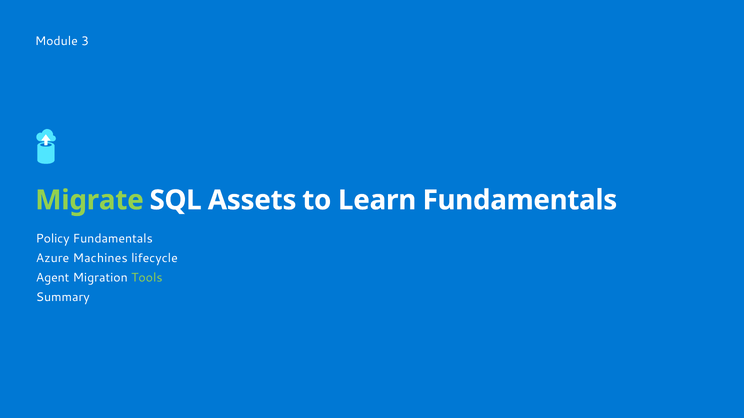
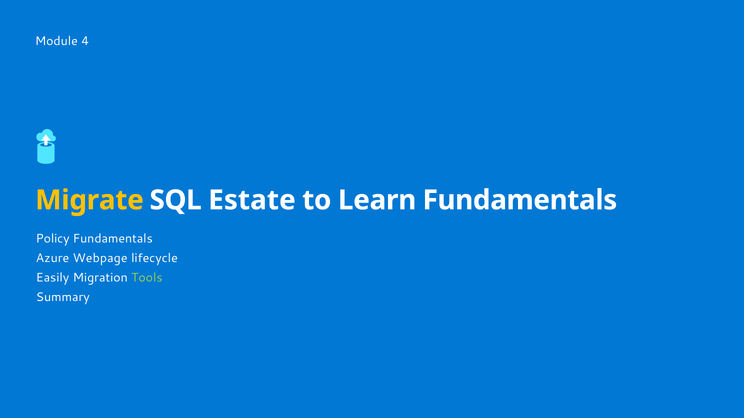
3: 3 -> 4 (85, 41)
Migrate colour: light green -> yellow (90, 200)
Assets: Assets -> Estate (252, 200)
Machines: Machines -> Webpage (100, 259)
Agent: Agent -> Easily (53, 278)
